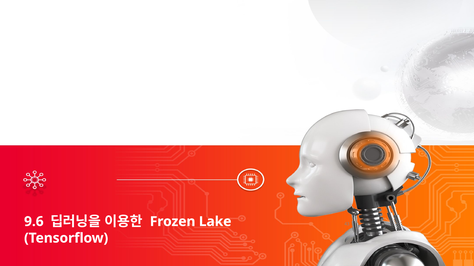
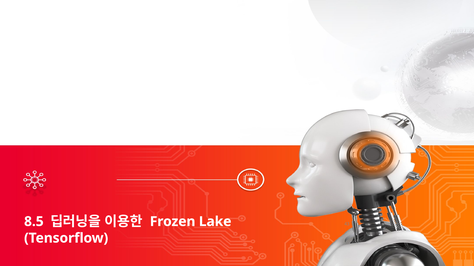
9.6: 9.6 -> 8.5 (34, 222)
